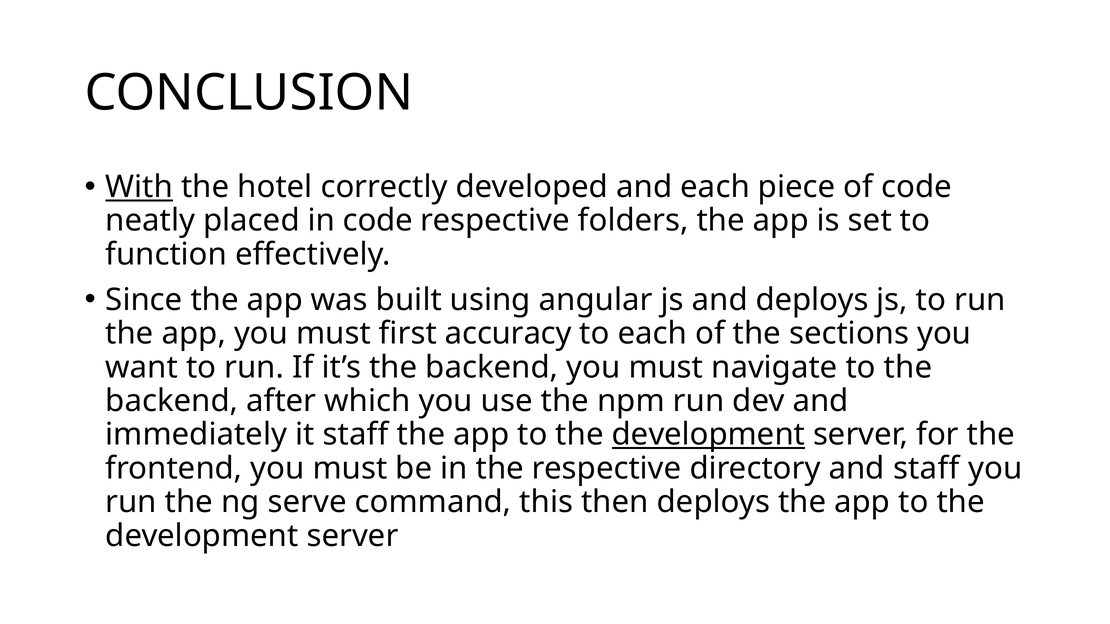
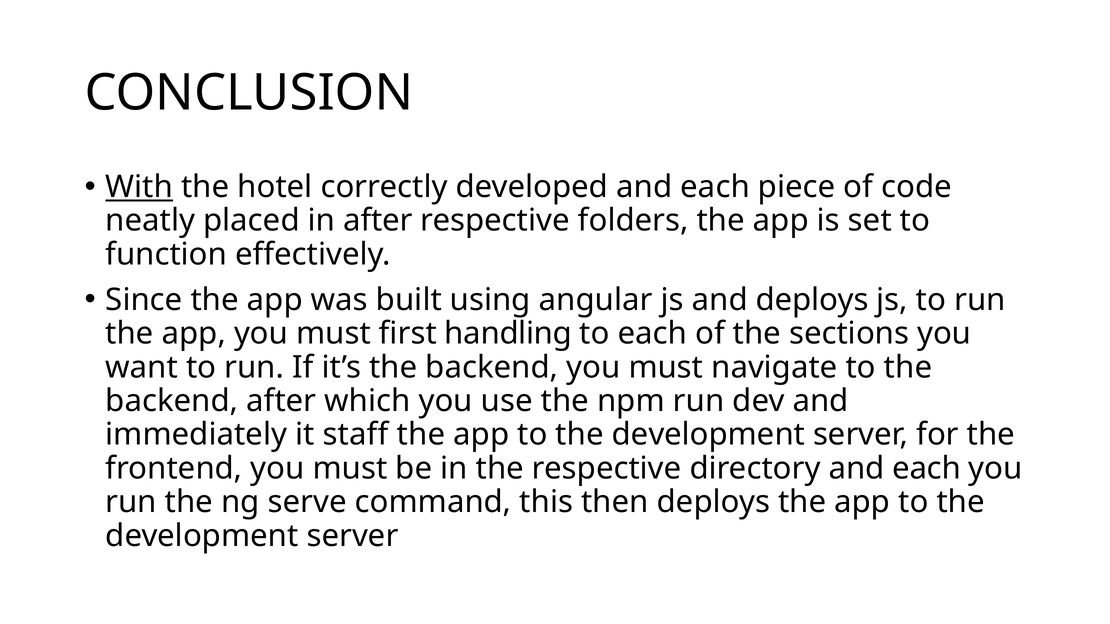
in code: code -> after (378, 221)
accuracy: accuracy -> handling (508, 334)
development underline: present -> none (708, 435)
directory and staff: staff -> each (927, 469)
